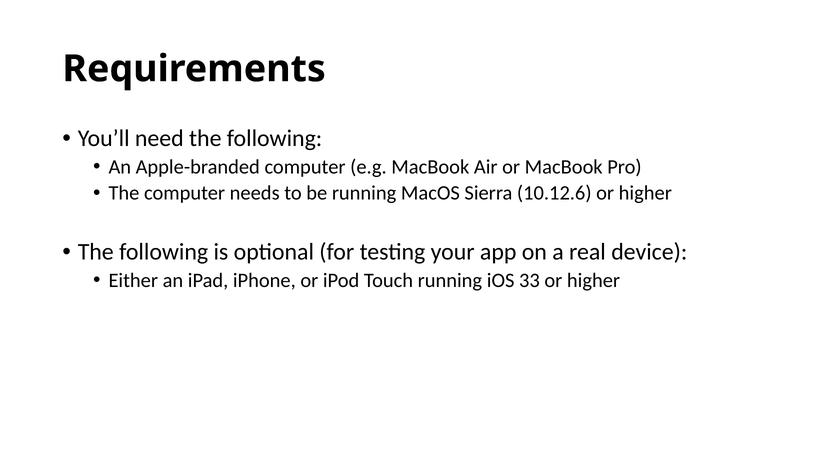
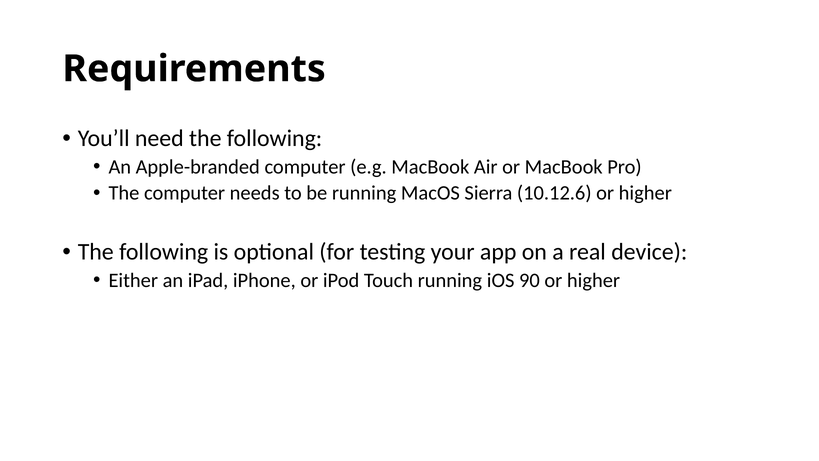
33: 33 -> 90 (529, 280)
